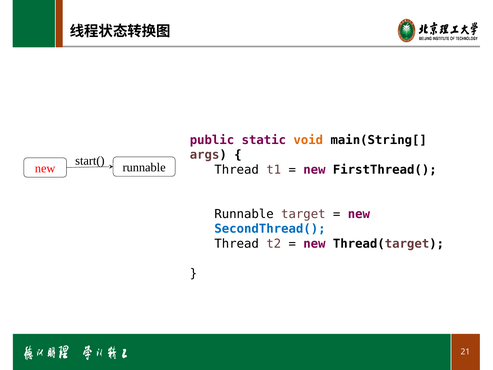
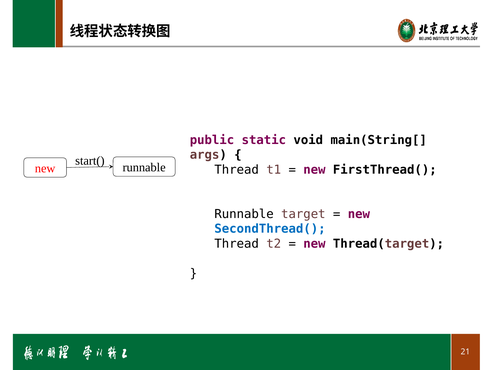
void colour: orange -> black (308, 140)
